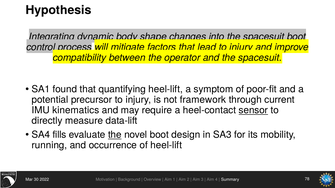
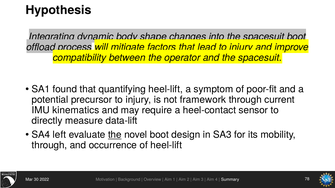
control: control -> offload (41, 47)
sensor underline: present -> none (253, 110)
fills: fills -> left (59, 135)
running: running -> through (49, 146)
